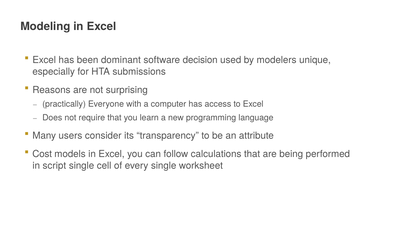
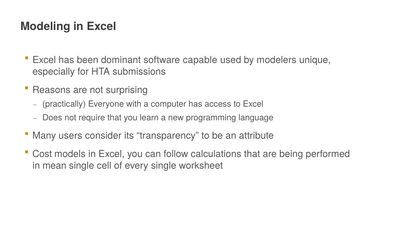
decision: decision -> capable (200, 60)
script: script -> mean (54, 166)
